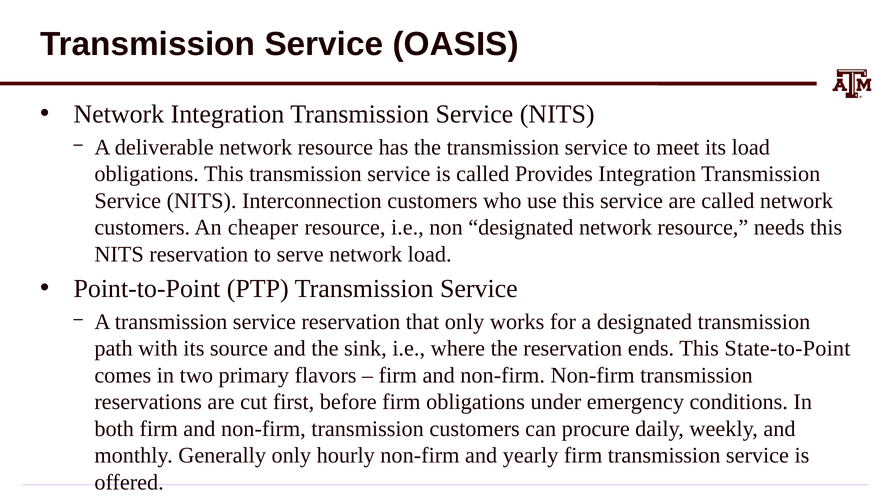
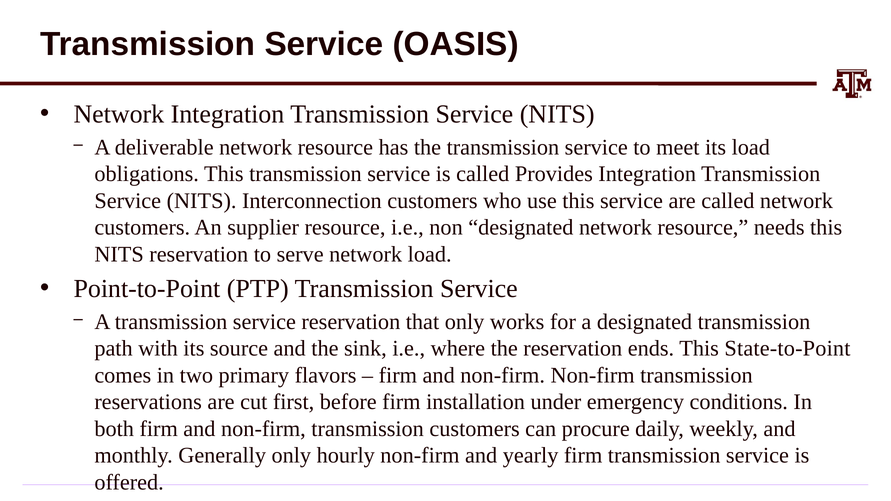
cheaper: cheaper -> supplier (263, 228)
firm obligations: obligations -> installation (476, 402)
